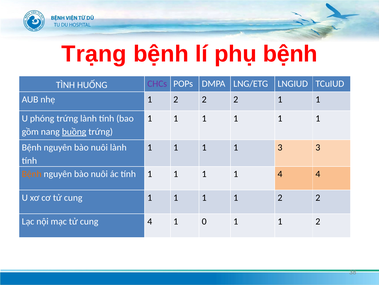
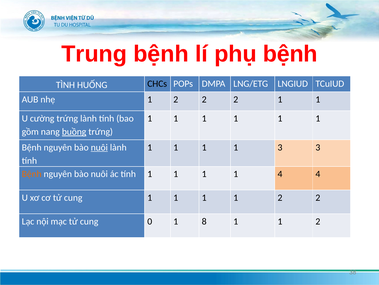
Trạng: Trạng -> Trung (94, 54)
CHCs colour: purple -> black (157, 83)
phóng: phóng -> cường (42, 118)
nuôi underline: none -> present (99, 147)
cung 4: 4 -> 0 (150, 221)
0: 0 -> 8 (204, 221)
